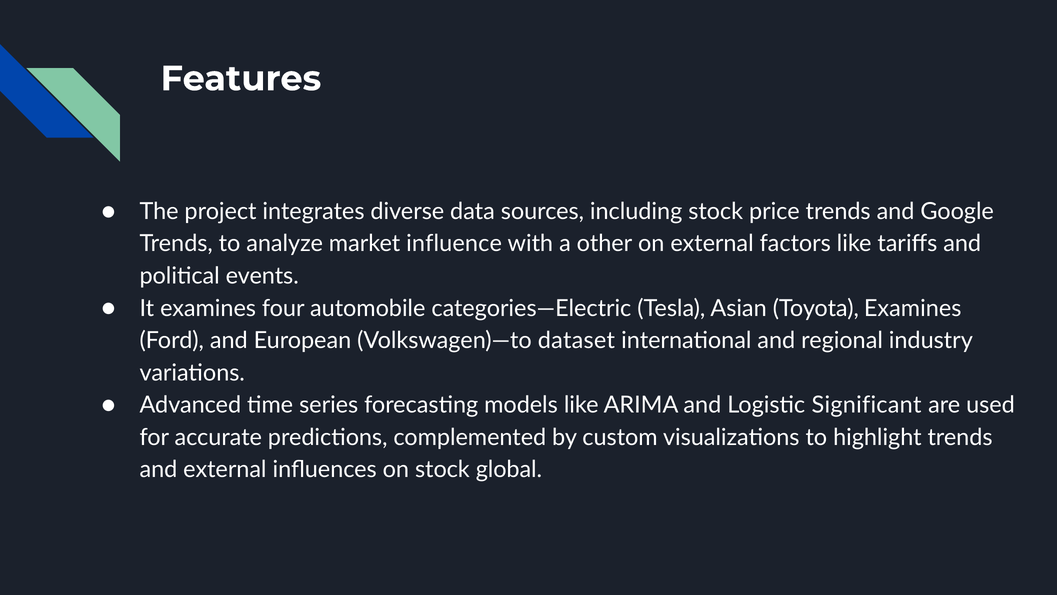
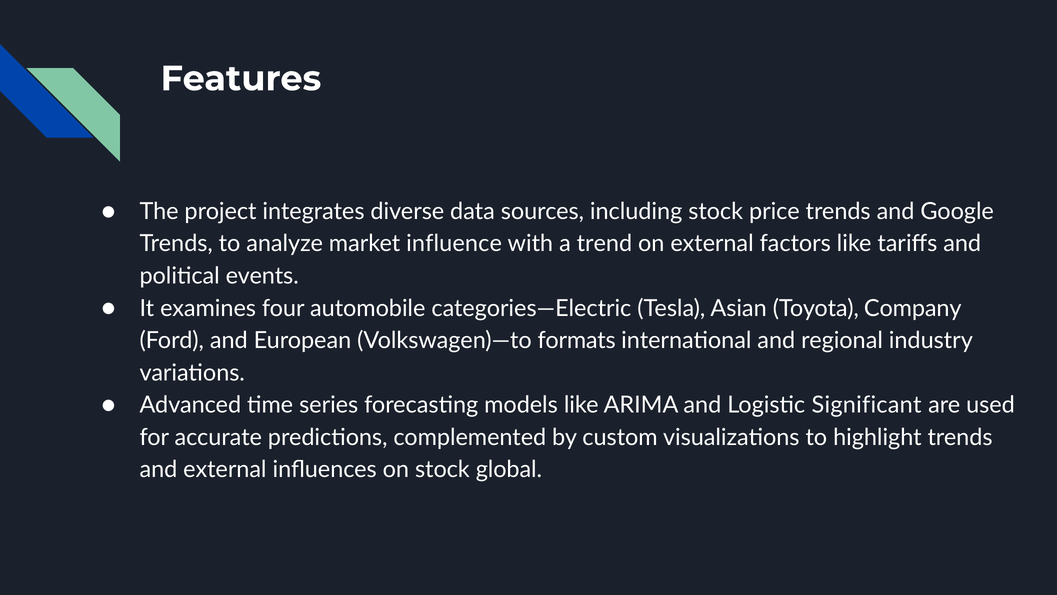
other: other -> trend (604, 244)
Toyota Examines: Examines -> Company (913, 308)
dataset: dataset -> formats (577, 340)
